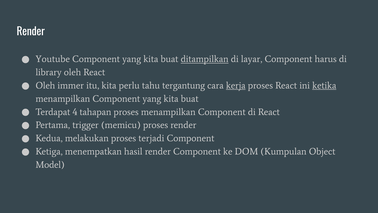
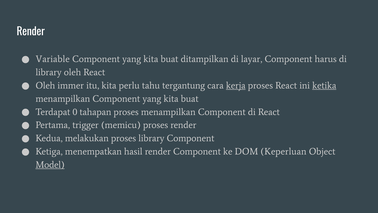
Youtube: Youtube -> Variable (53, 59)
ditampilkan underline: present -> none (205, 59)
4: 4 -> 0 (75, 112)
proses terjadi: terjadi -> library (151, 138)
Kumpulan: Kumpulan -> Keperluan (283, 151)
Model underline: none -> present (50, 164)
